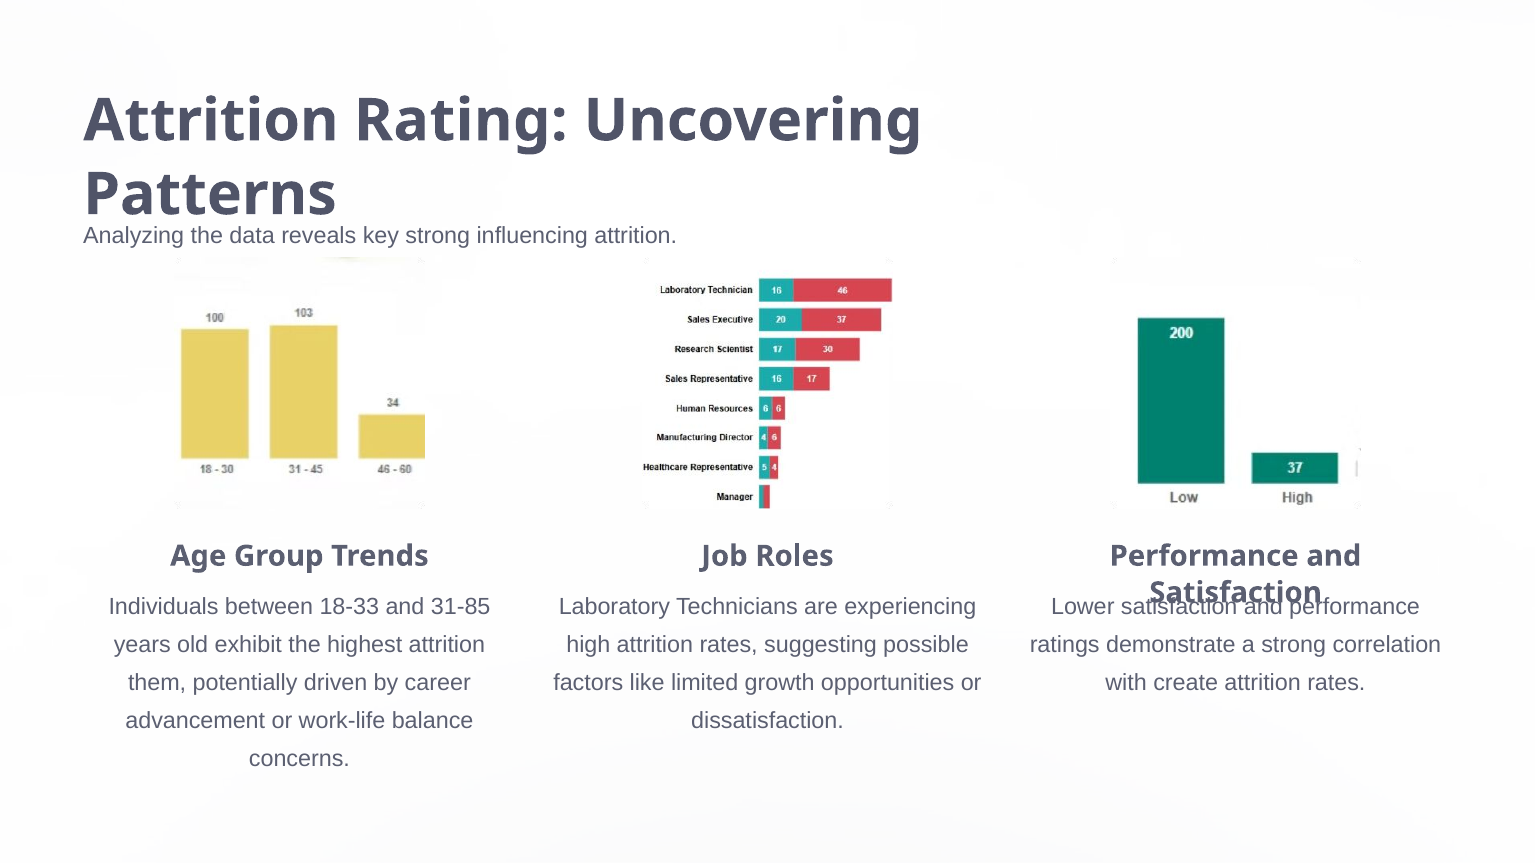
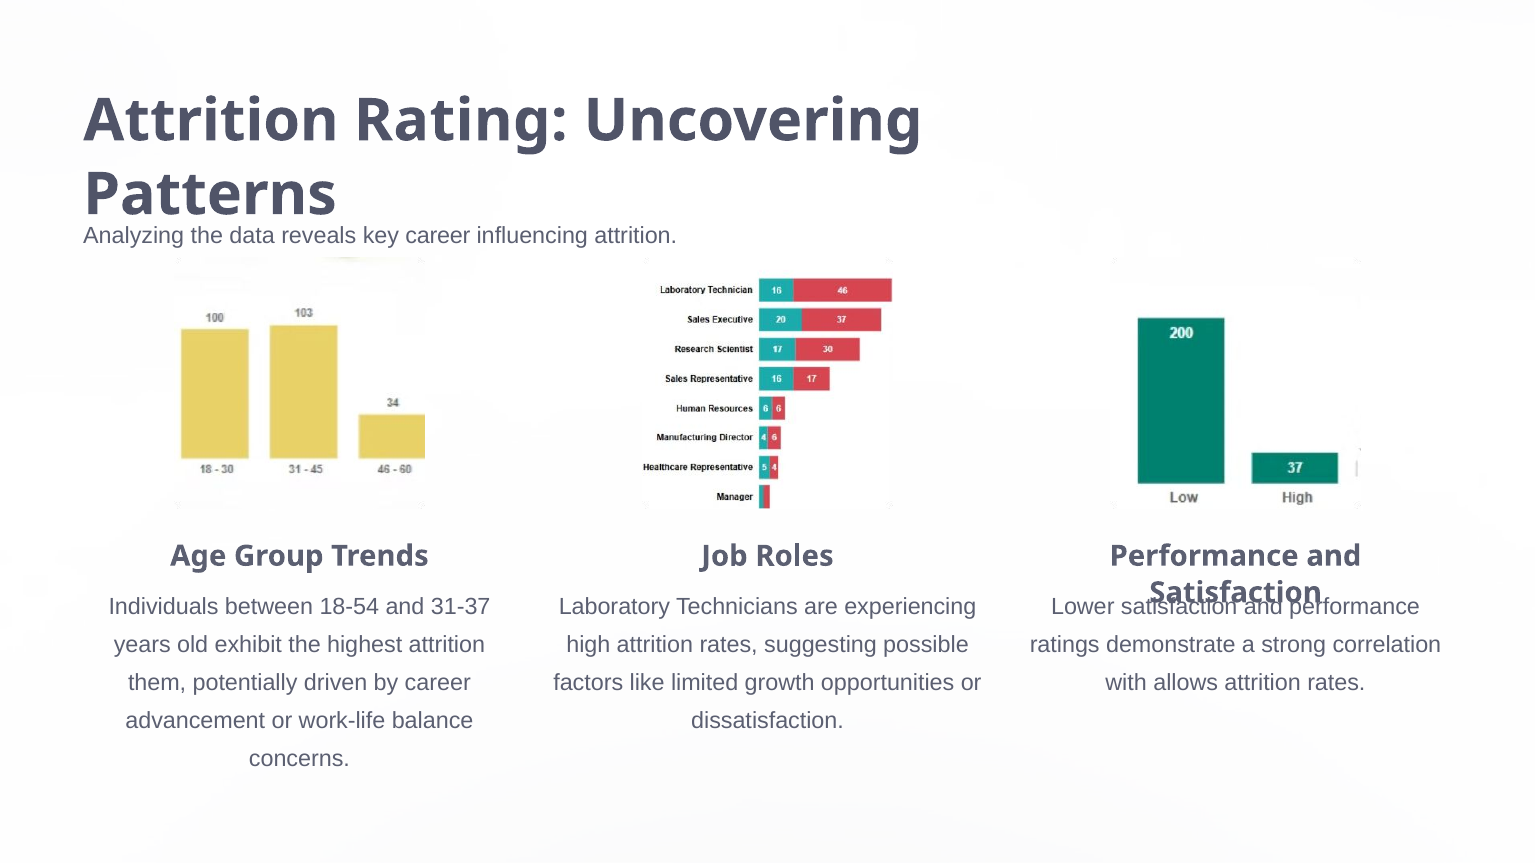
key strong: strong -> career (438, 236)
18-33: 18-33 -> 18-54 (349, 607)
31-85: 31-85 -> 31-37 (461, 607)
create: create -> allows (1186, 683)
